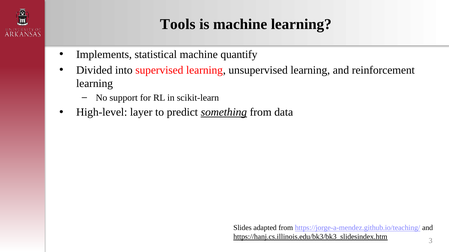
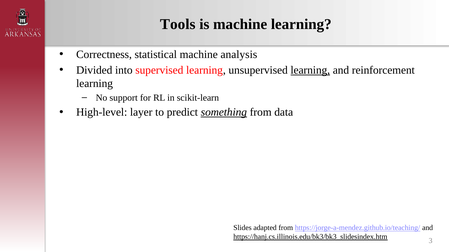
Implements: Implements -> Correctness (104, 55)
quantify: quantify -> analysis (239, 55)
learning underline: none -> present (310, 70)
